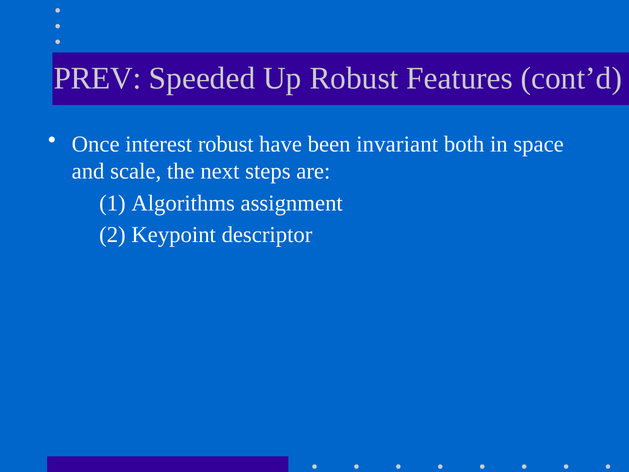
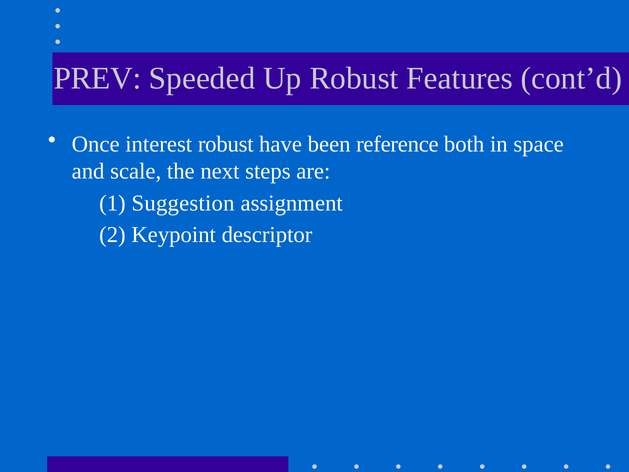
invariant: invariant -> reference (397, 144)
Algorithms: Algorithms -> Suggestion (183, 203)
